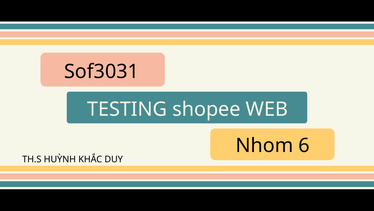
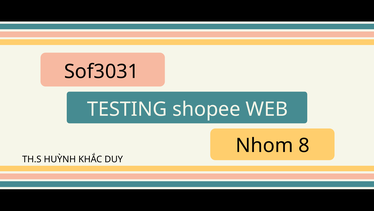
6: 6 -> 8 (304, 145)
